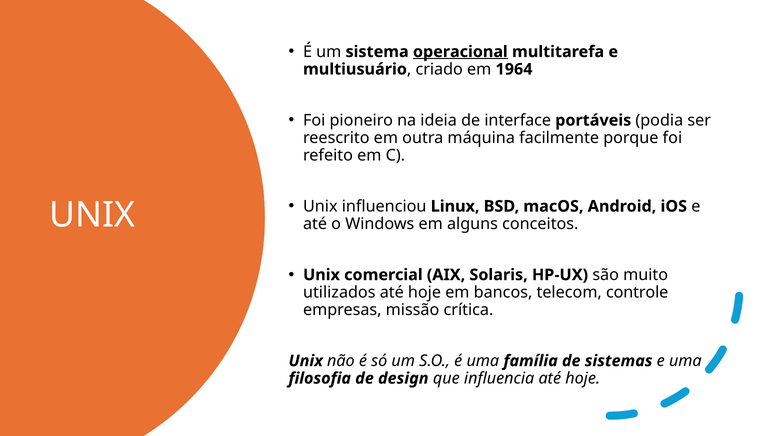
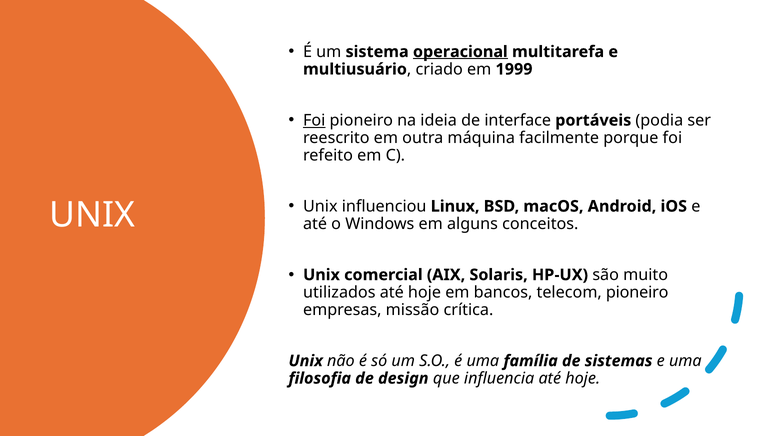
1964: 1964 -> 1999 (514, 69)
Foi underline: none -> present (314, 120)
telecom controle: controle -> pioneiro (637, 292)
